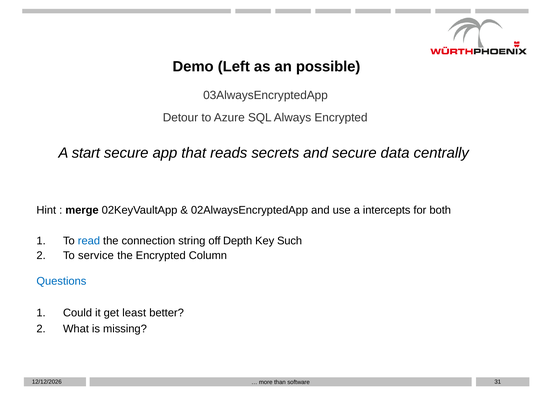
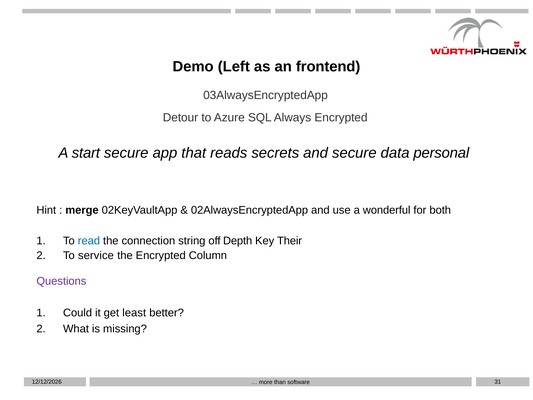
possible: possible -> frontend (328, 67)
centrally: centrally -> personal (441, 153)
intercepts: intercepts -> wonderful (387, 210)
Such: Such -> Their (290, 241)
Questions colour: blue -> purple (61, 281)
